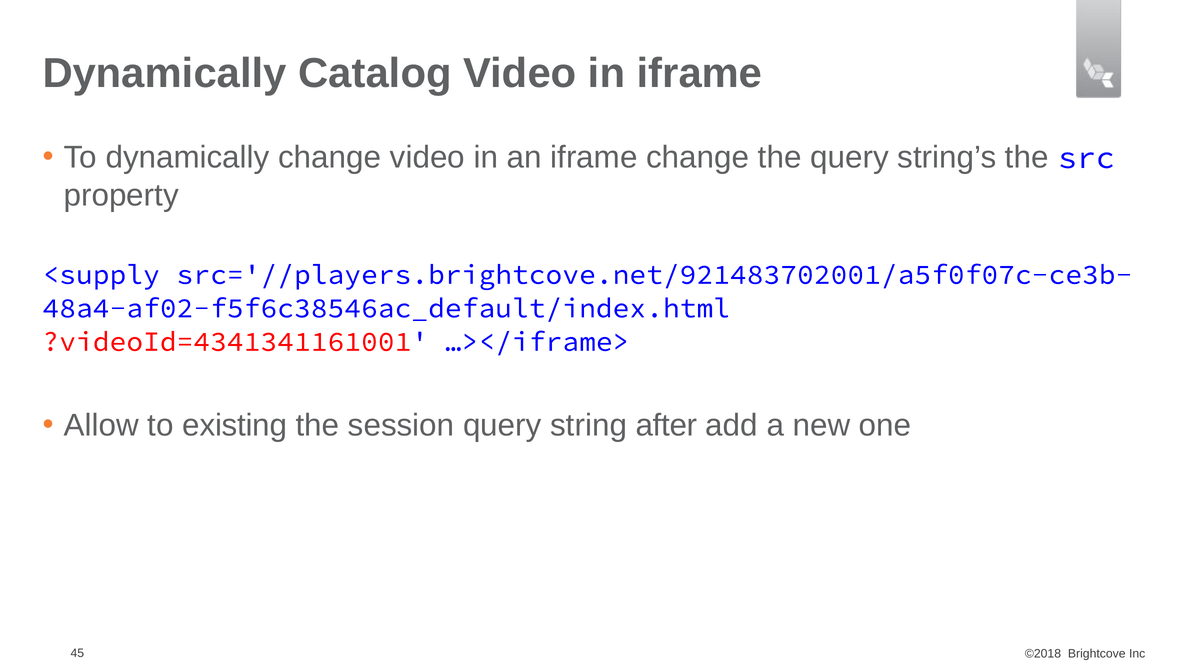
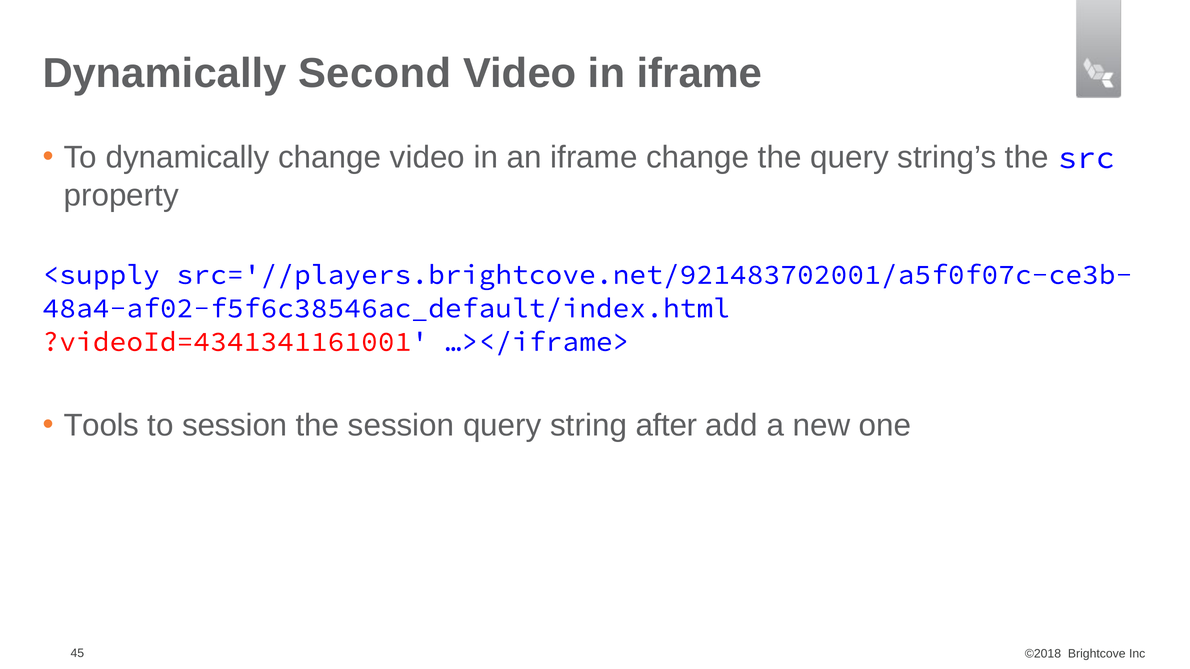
Catalog: Catalog -> Second (375, 73)
Allow: Allow -> Tools (101, 426)
to existing: existing -> session (235, 426)
